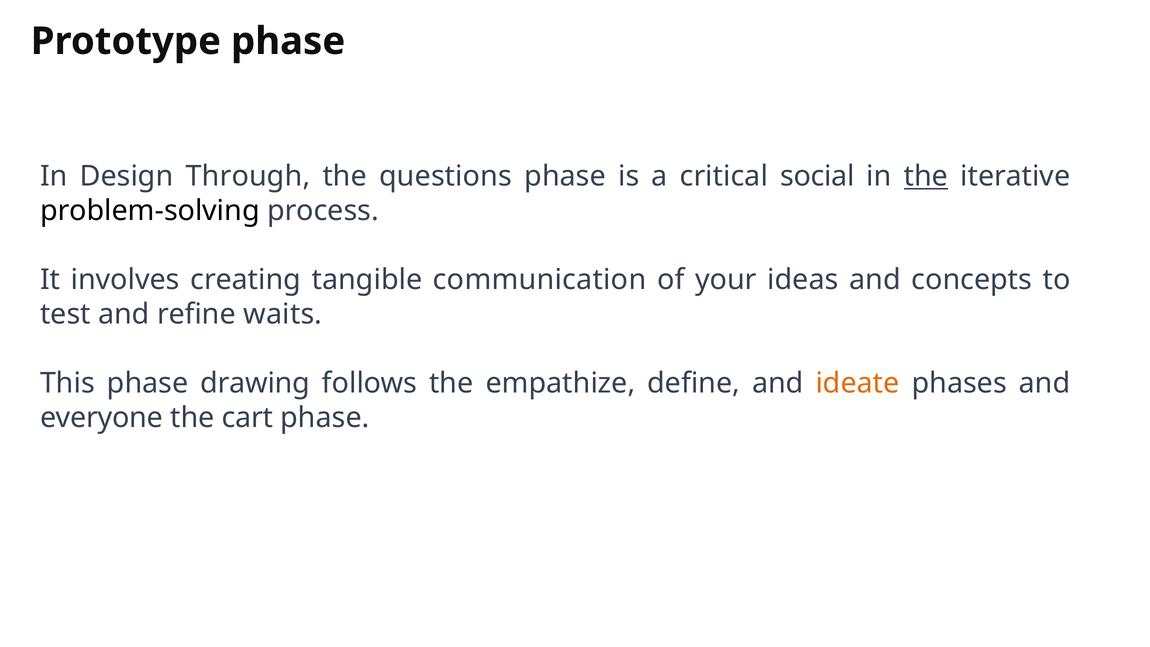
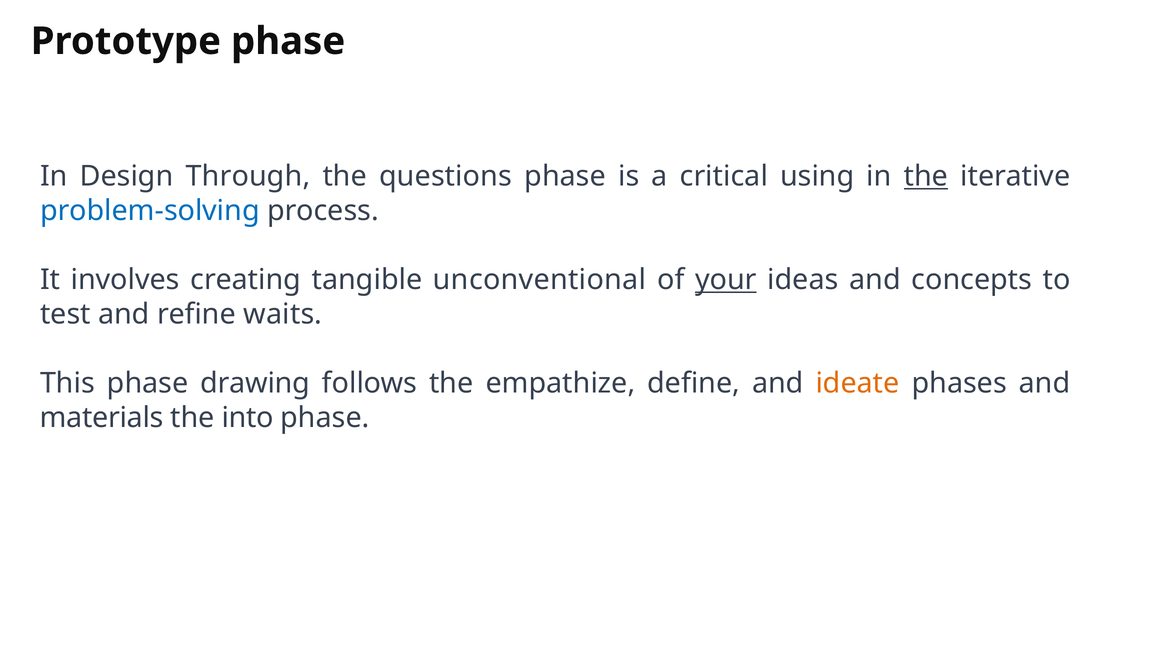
social: social -> using (817, 176)
problem-solving colour: black -> blue (150, 211)
communication: communication -> unconventional (540, 280)
your underline: none -> present (726, 280)
everyone: everyone -> materials (102, 418)
cart: cart -> into (248, 418)
